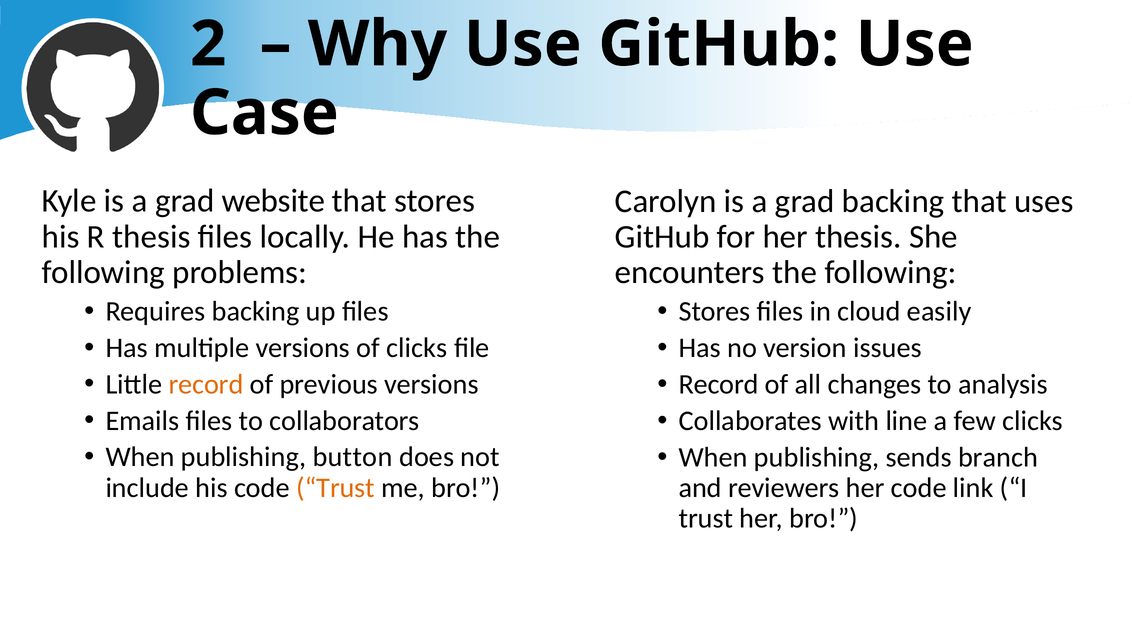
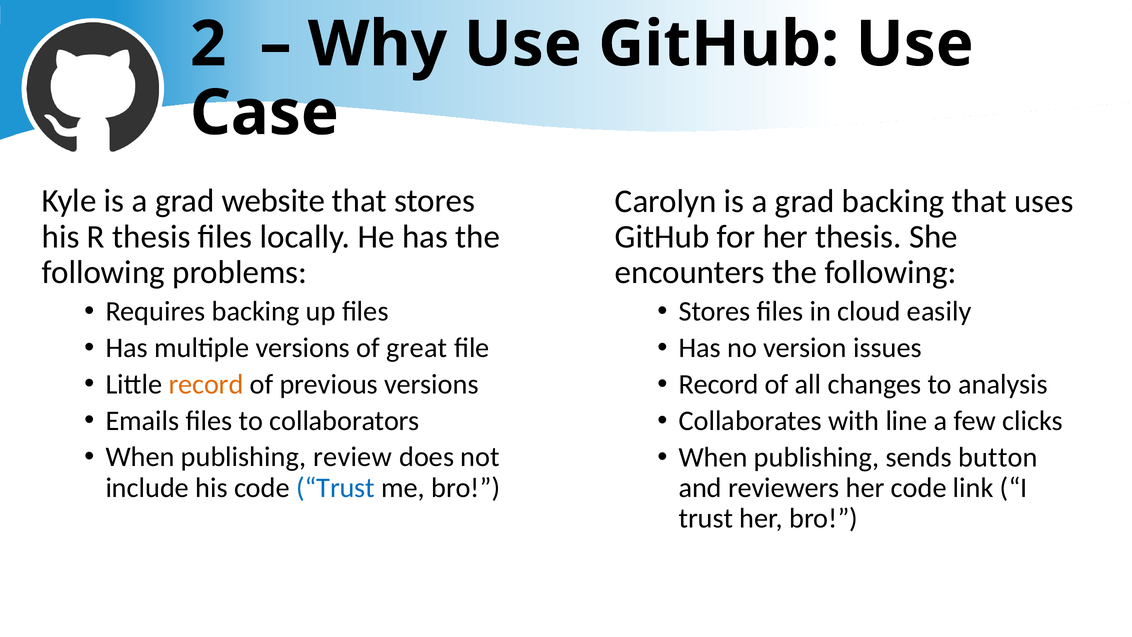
of clicks: clicks -> great (417, 348)
button: button -> review (353, 457)
branch: branch -> button (998, 457)
Trust colour: orange -> blue (336, 488)
